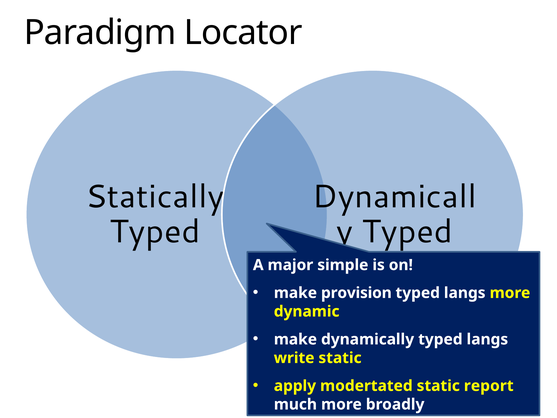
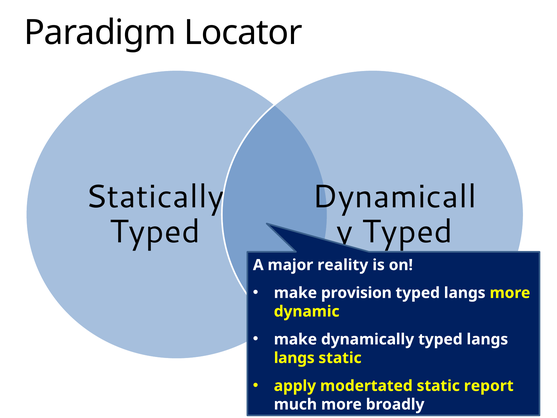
simple: simple -> reality (343, 265)
write: write -> langs (294, 358)
